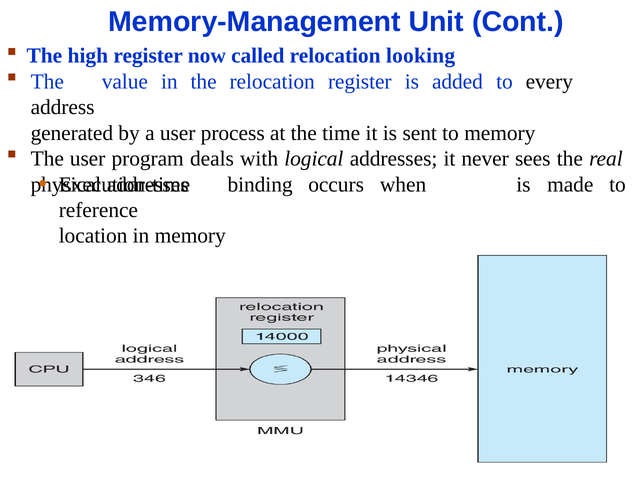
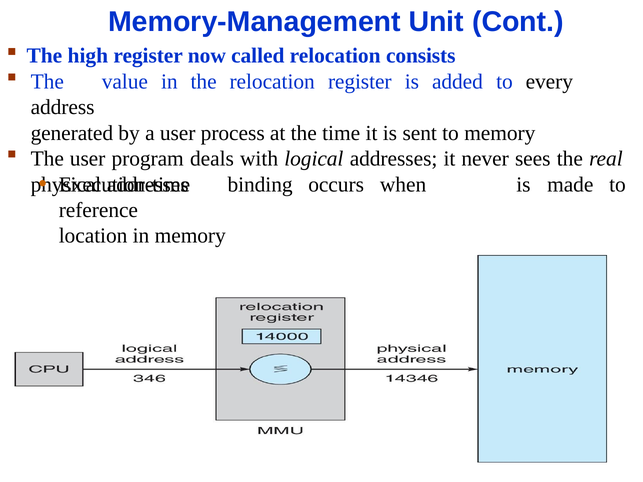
looking: looking -> consists (421, 56)
